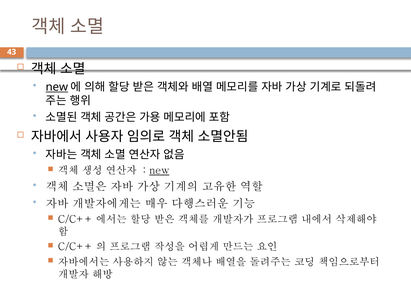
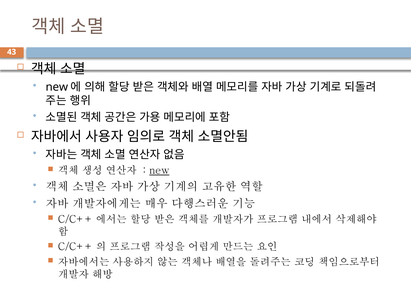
new underline: present -> none (57, 87)
